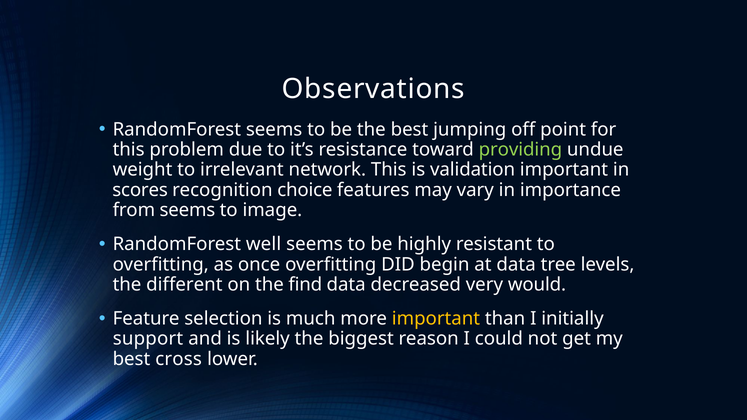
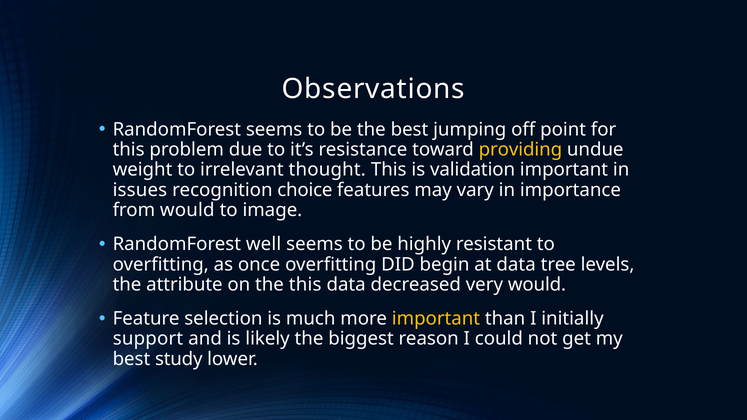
providing colour: light green -> yellow (520, 150)
network: network -> thought (327, 170)
scores: scores -> issues (140, 190)
from seems: seems -> would (187, 210)
different: different -> attribute (184, 285)
the find: find -> this (305, 285)
cross: cross -> study (179, 359)
